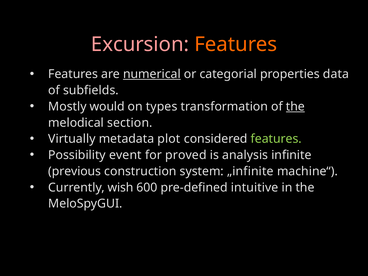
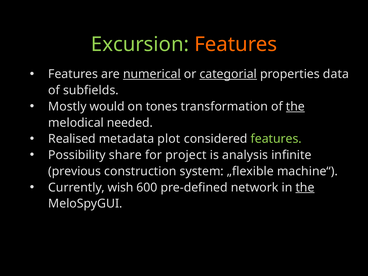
Excursion colour: pink -> light green (140, 44)
categorial underline: none -> present (228, 74)
types: types -> tones (162, 107)
section: section -> needed (130, 123)
Virtually: Virtually -> Realised (72, 139)
event: event -> share (125, 155)
proved: proved -> project (186, 155)
„infinite: „infinite -> „flexible (250, 171)
intuitive: intuitive -> network (255, 187)
the underline: none -> present (305, 187)
